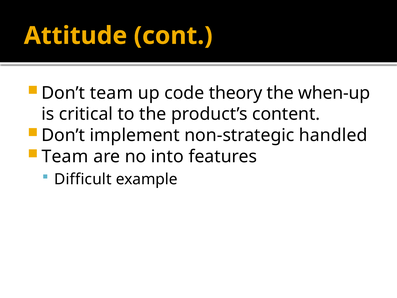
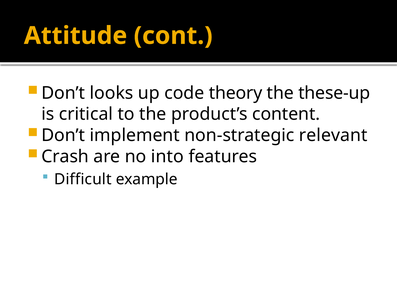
Don’t team: team -> looks (111, 93)
when-up: when-up -> these-up (334, 93)
handled: handled -> relevant (333, 135)
Team: Team -> Crash (65, 156)
